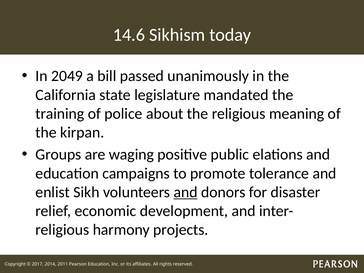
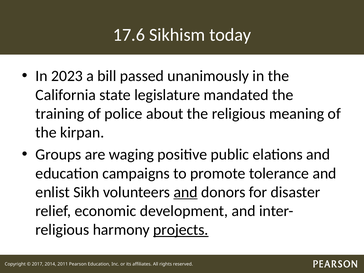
14.6: 14.6 -> 17.6 (129, 35)
2049: 2049 -> 2023 (67, 76)
projects underline: none -> present (181, 230)
